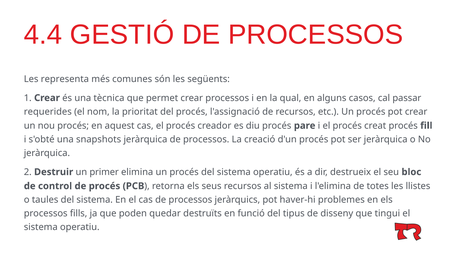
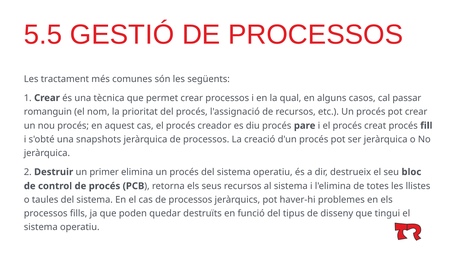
4.4: 4.4 -> 5.5 (43, 35)
representa: representa -> tractament (65, 79)
requerides: requerides -> romanguin (48, 112)
